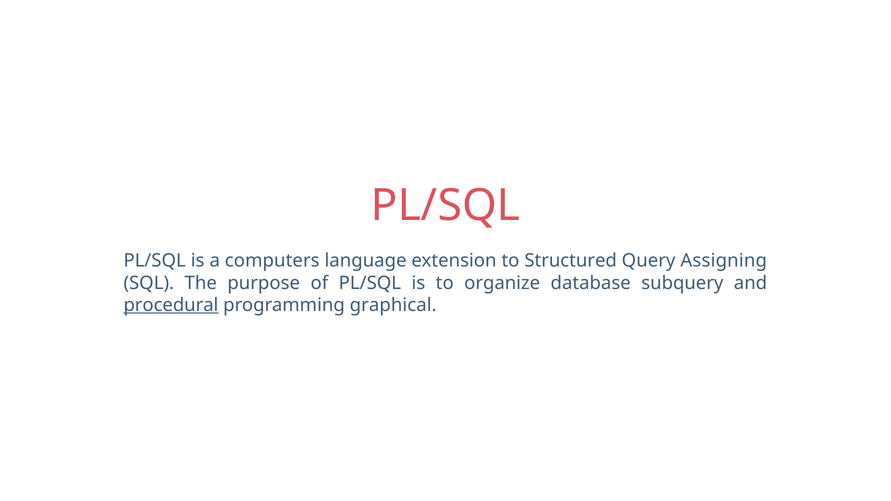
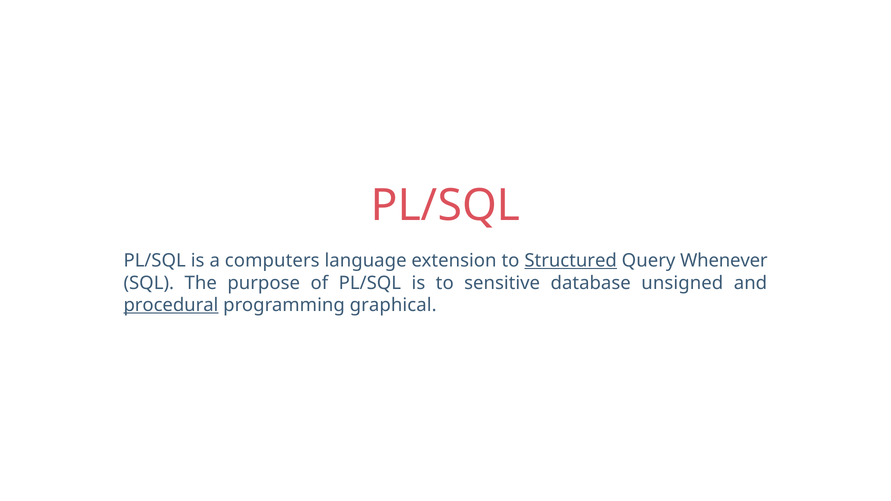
Structured underline: none -> present (571, 261)
Assigning: Assigning -> Whenever (724, 261)
organize: organize -> sensitive (502, 283)
subquery: subquery -> unsigned (682, 283)
